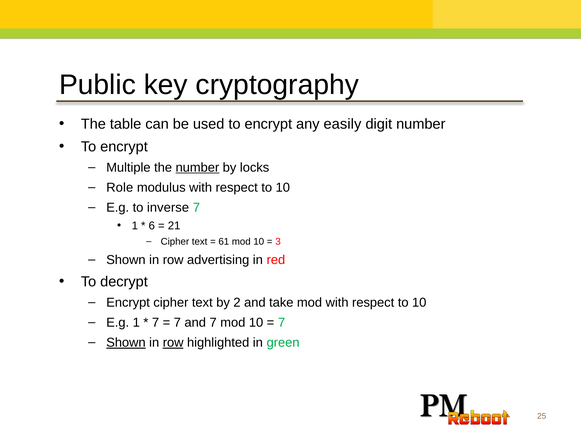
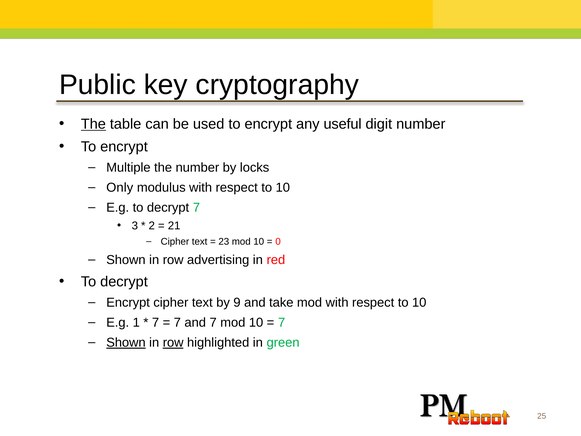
The underline: none -> present (93, 124)
easily: easily -> useful (343, 124)
number underline: present -> none (197, 167)
Role: Role -> Only (120, 187)
E.g to inverse: inverse -> decrypt (168, 207)
1: 1 -> 3 (135, 226)
6: 6 -> 2 (152, 226)
61: 61 -> 23 (224, 241)
3: 3 -> 0 (278, 241)
2: 2 -> 9 (237, 302)
